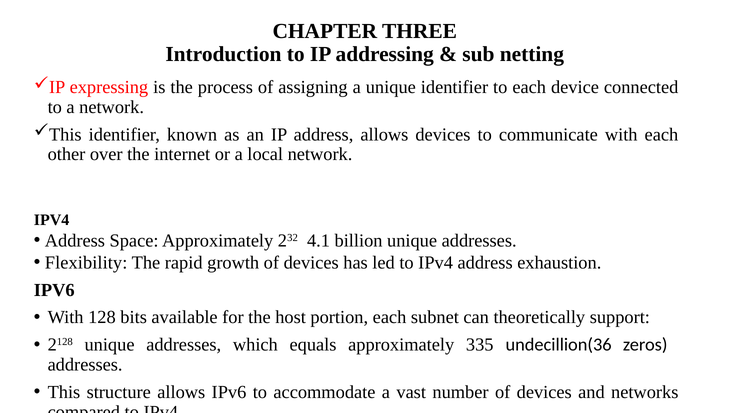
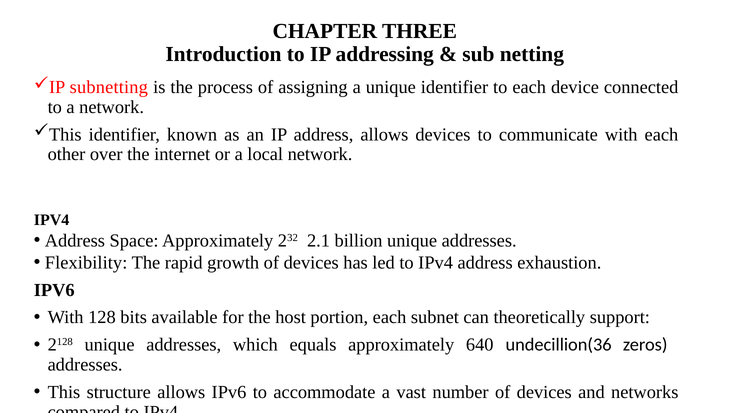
expressing: expressing -> subnetting (109, 87)
4.1: 4.1 -> 2.1 (319, 241)
335: 335 -> 640 (480, 345)
